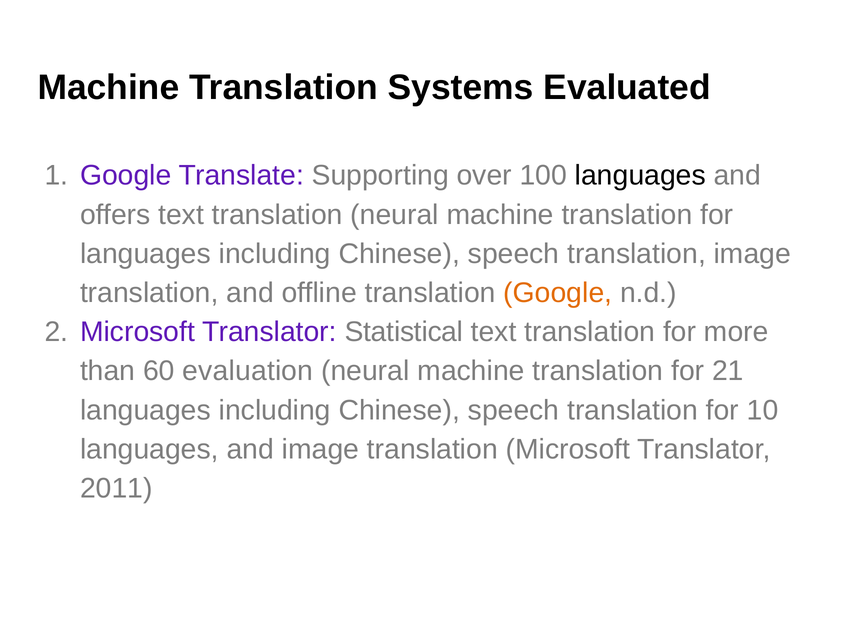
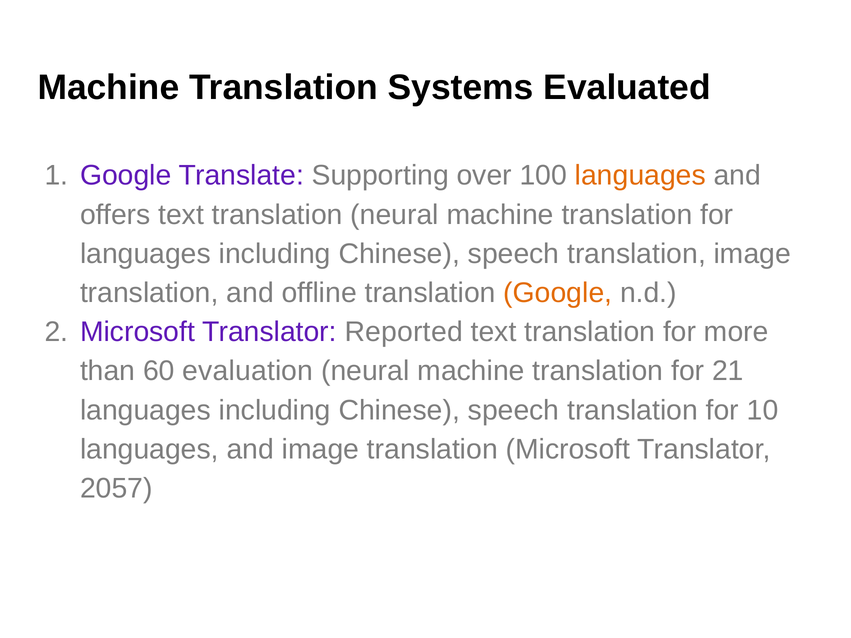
languages colour: black -> orange (640, 176)
Statistical: Statistical -> Reported (404, 332)
2011: 2011 -> 2057 (116, 489)
